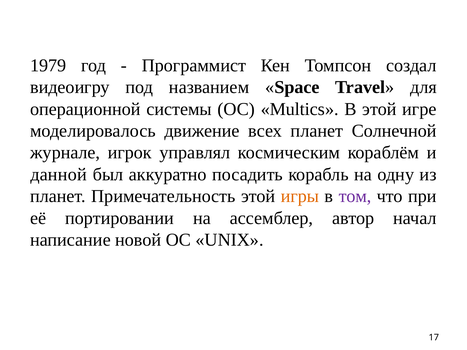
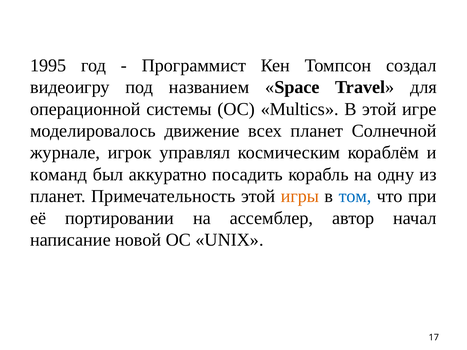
1979: 1979 -> 1995 (48, 66)
данной: данной -> команд (59, 175)
том colour: purple -> blue (355, 196)
